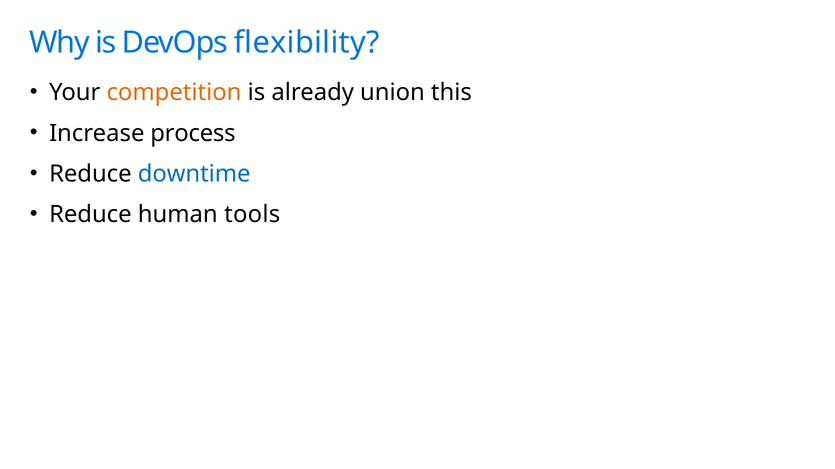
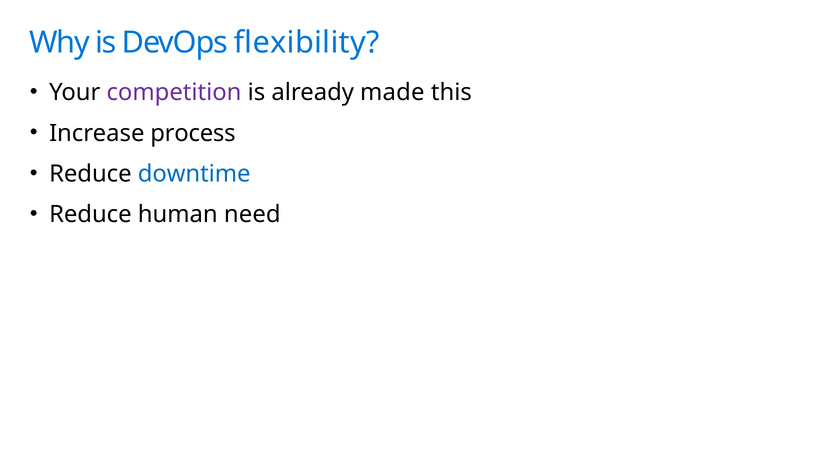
competition colour: orange -> purple (174, 93)
union: union -> made (392, 93)
tools: tools -> need (252, 215)
